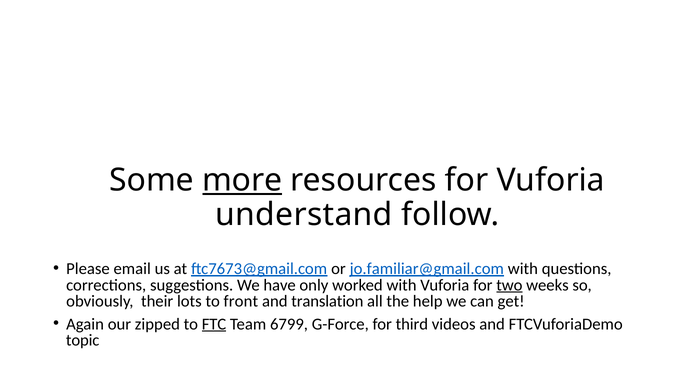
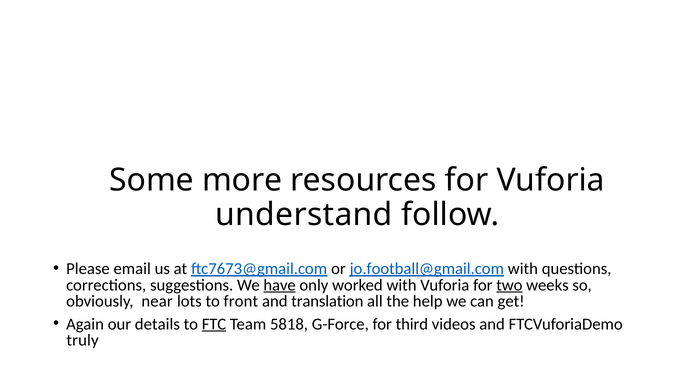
more underline: present -> none (242, 180)
jo.familiar@gmail.com: jo.familiar@gmail.com -> jo.football@gmail.com (427, 269)
have underline: none -> present (280, 285)
their: their -> near (157, 301)
zipped: zipped -> details (157, 324)
6799: 6799 -> 5818 (289, 324)
topic: topic -> truly (82, 340)
